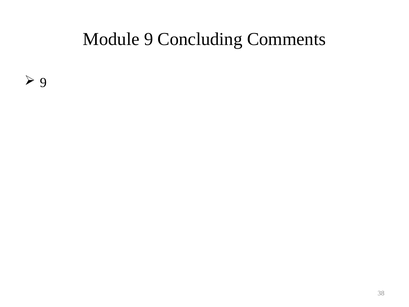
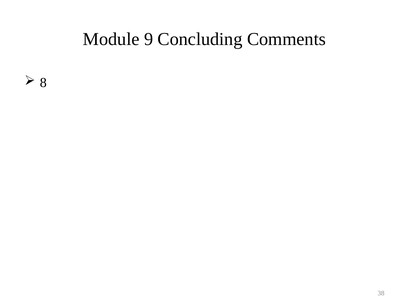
9: 9 -> 8 (43, 83)
